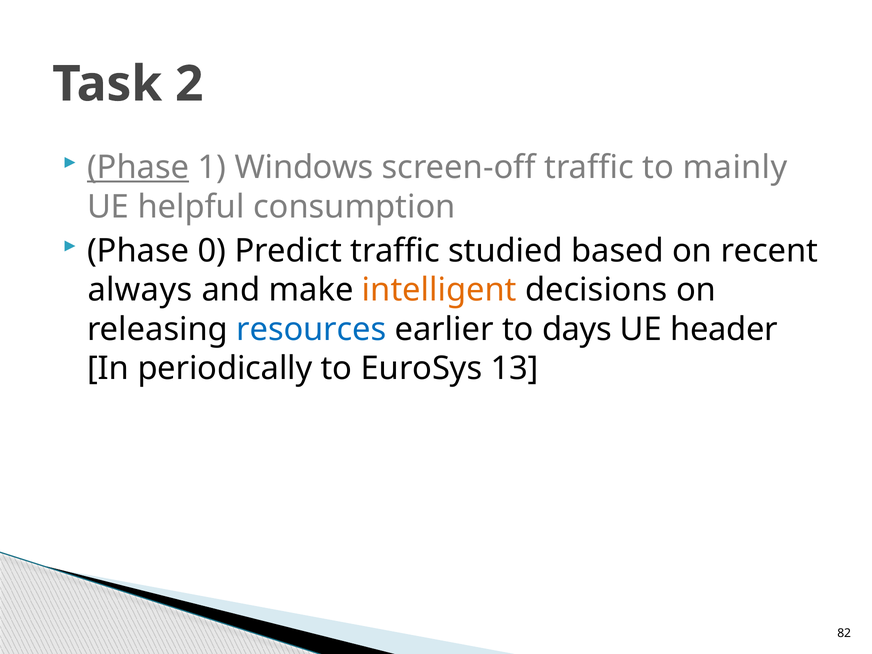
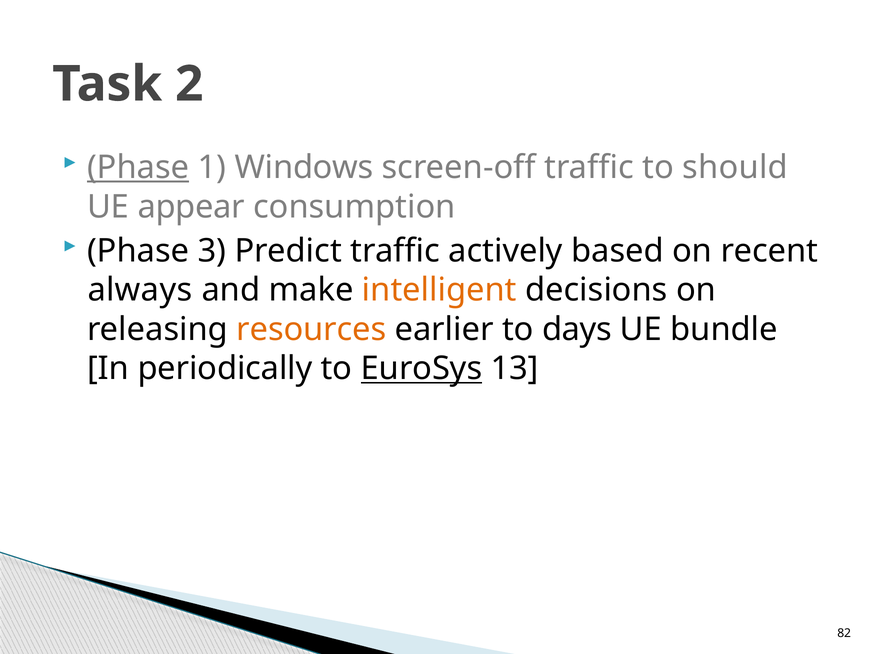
mainly: mainly -> should (735, 167)
helpful: helpful -> appear (191, 207)
0: 0 -> 3 (212, 251)
studied: studied -> actively (505, 251)
resources colour: blue -> orange (311, 329)
header: header -> bundle (724, 329)
EuroSys underline: none -> present (422, 369)
